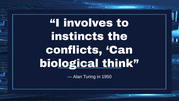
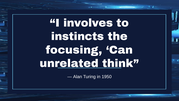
conflicts: conflicts -> focusing (74, 50)
biological: biological -> unrelated (69, 63)
